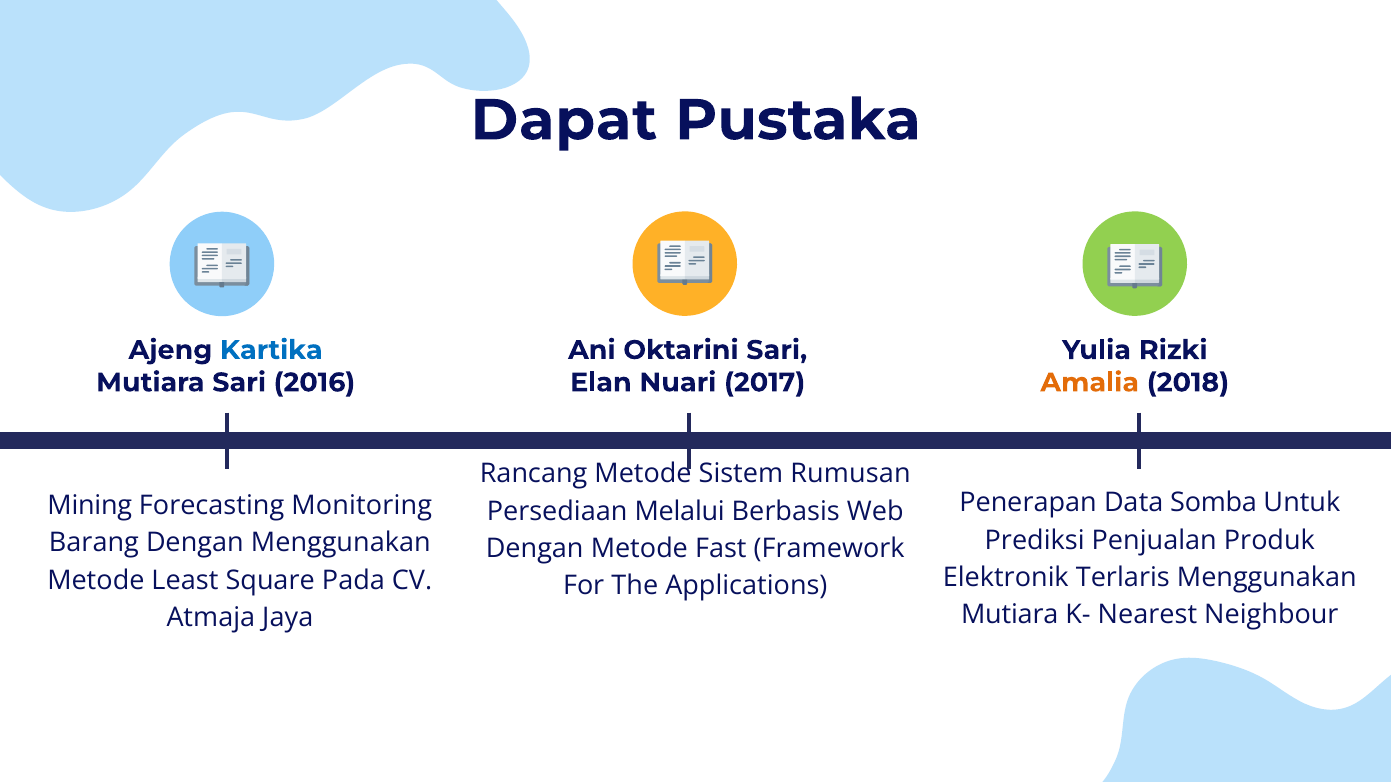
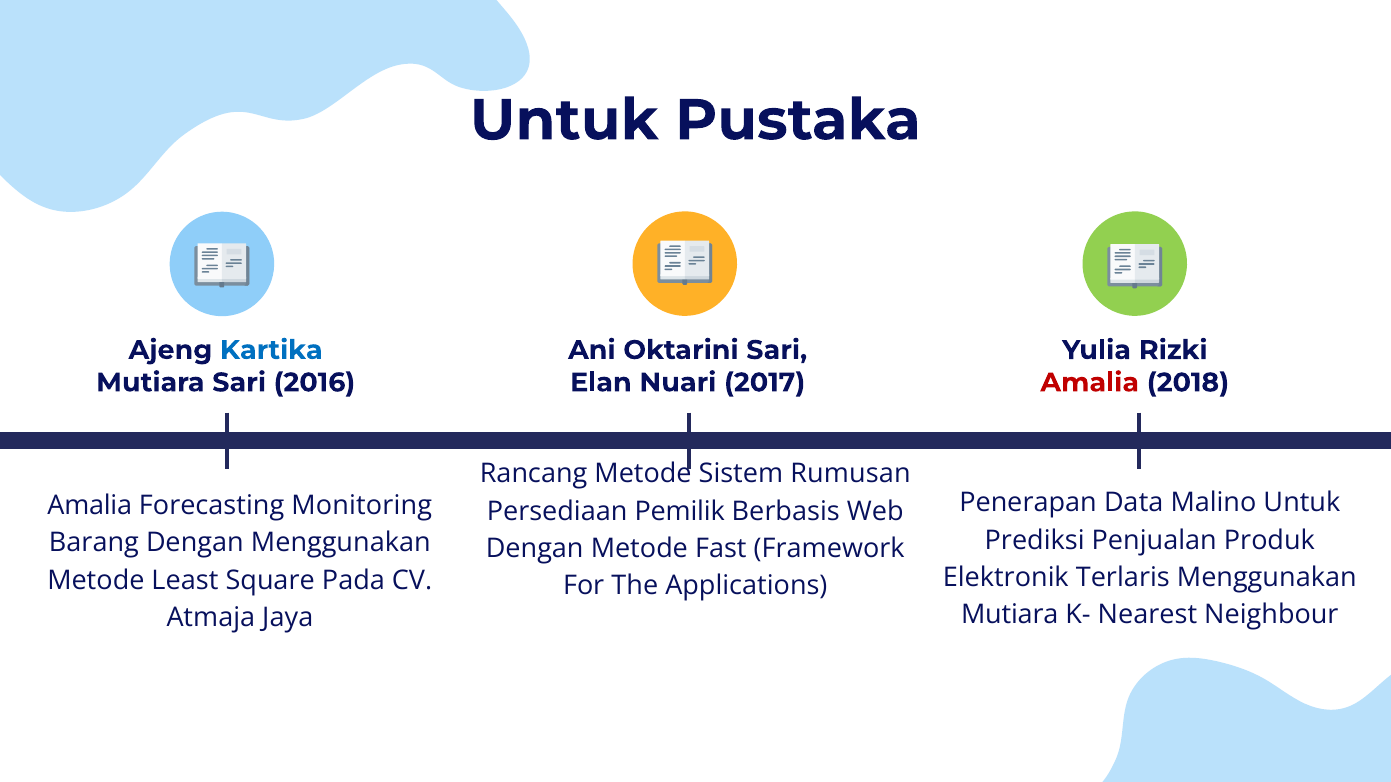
Dapat: Dapat -> Untuk (564, 120)
Amalia colour: orange -> red (1090, 383)
Somba: Somba -> Malino (1213, 503)
Mining: Mining -> Amalia (90, 506)
Melalui: Melalui -> Pemilik (680, 512)
